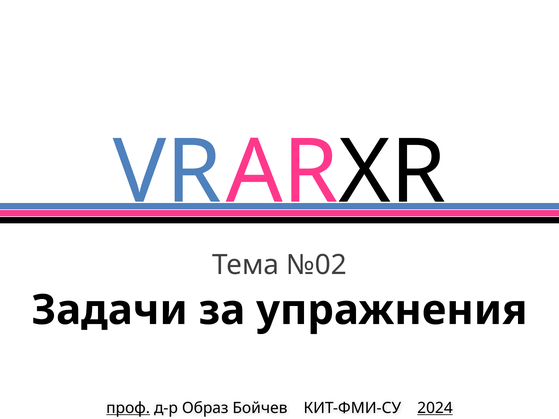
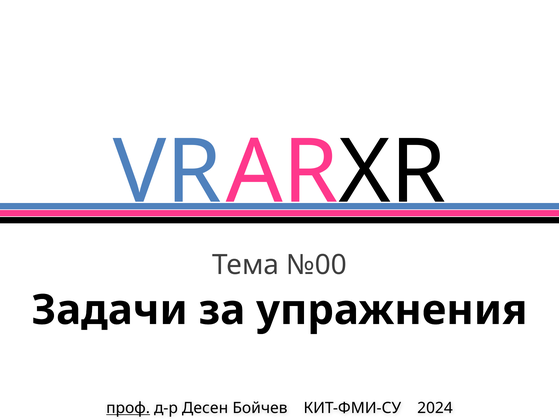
№02: №02 -> №00 (316, 265)
Образ: Образ -> Десен (205, 408)
2024 underline: present -> none (435, 408)
